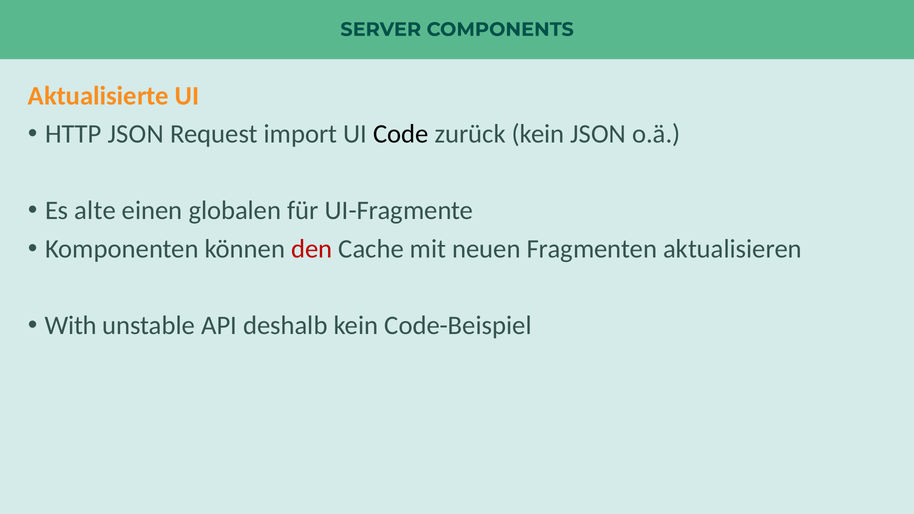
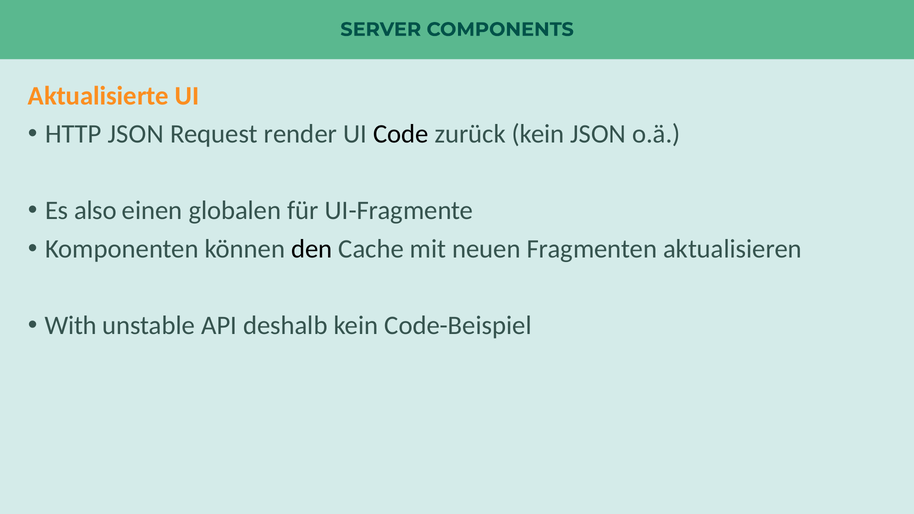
import: import -> render (300, 134)
alte: alte -> also (95, 211)
den colour: red -> black (312, 249)
